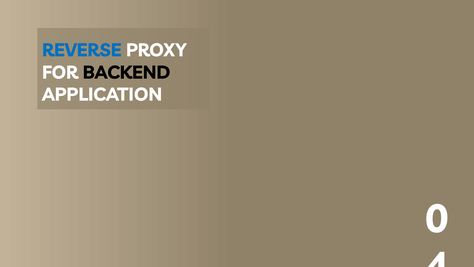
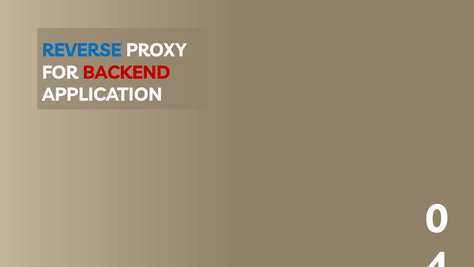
BACKEND colour: black -> red (127, 73)
